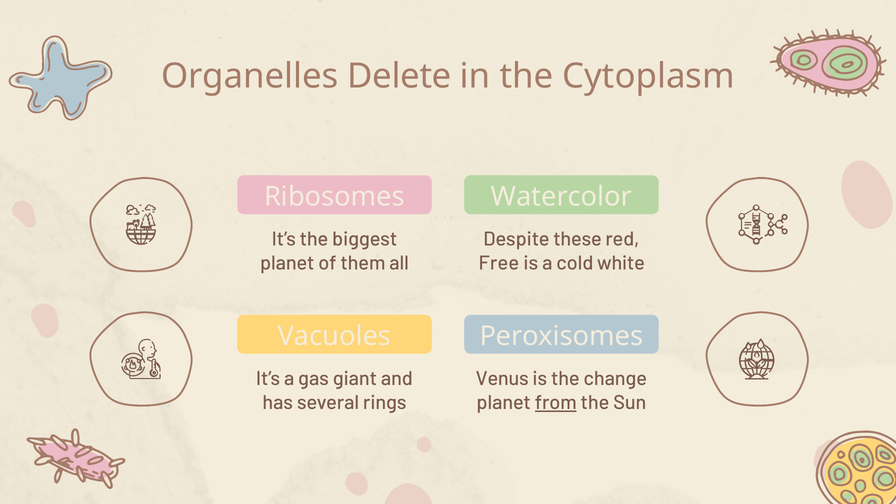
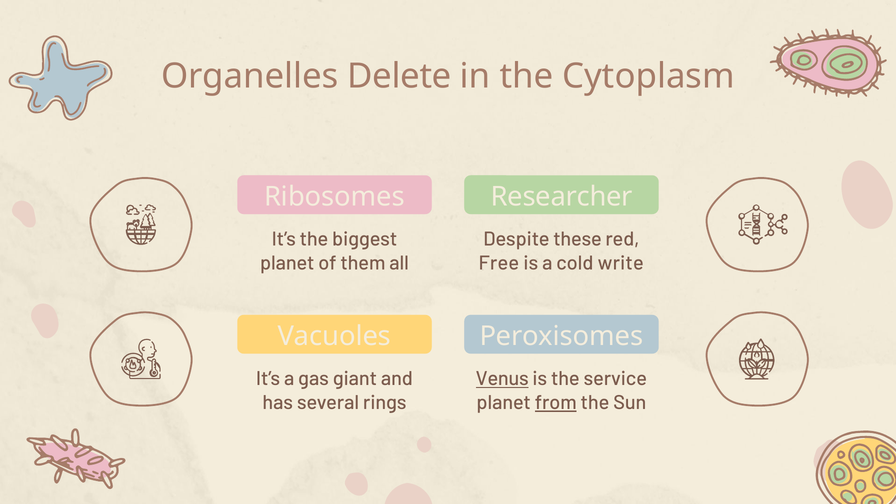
Watercolor: Watercolor -> Researcher (562, 197)
white: white -> write (621, 263)
Venus underline: none -> present (502, 379)
change: change -> service (615, 379)
